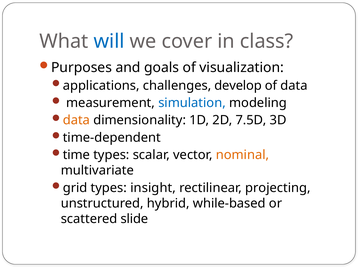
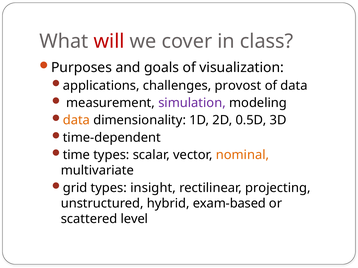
will colour: blue -> red (109, 41)
develop: develop -> provost (238, 86)
simulation colour: blue -> purple (192, 103)
7.5D: 7.5D -> 0.5D (251, 120)
while-based: while-based -> exam-based (229, 204)
slide: slide -> level (134, 219)
